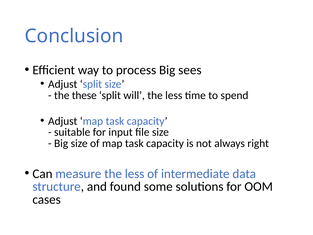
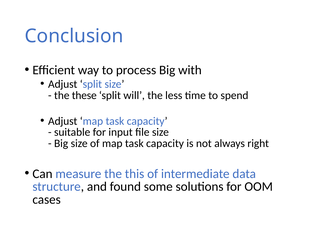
sees: sees -> with (190, 70)
measure the less: less -> this (135, 174)
